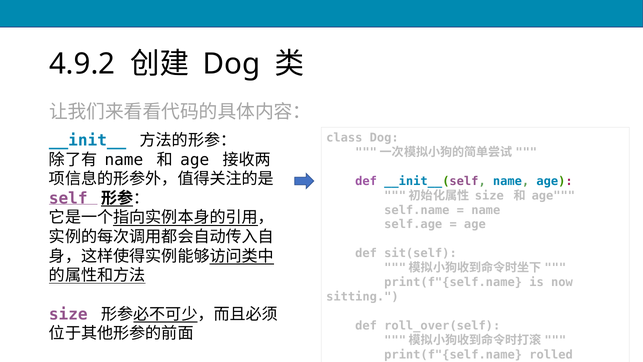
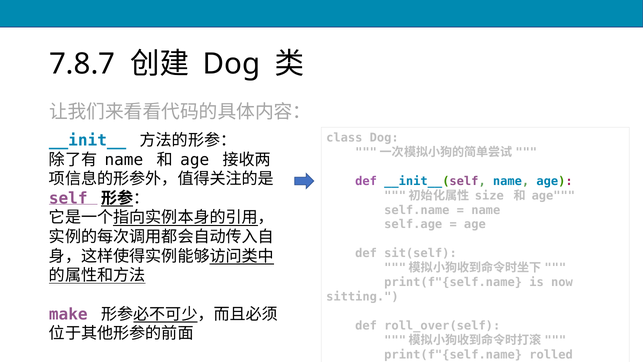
4.9.2: 4.9.2 -> 7.8.7 (82, 64)
size: size -> make (68, 314)
